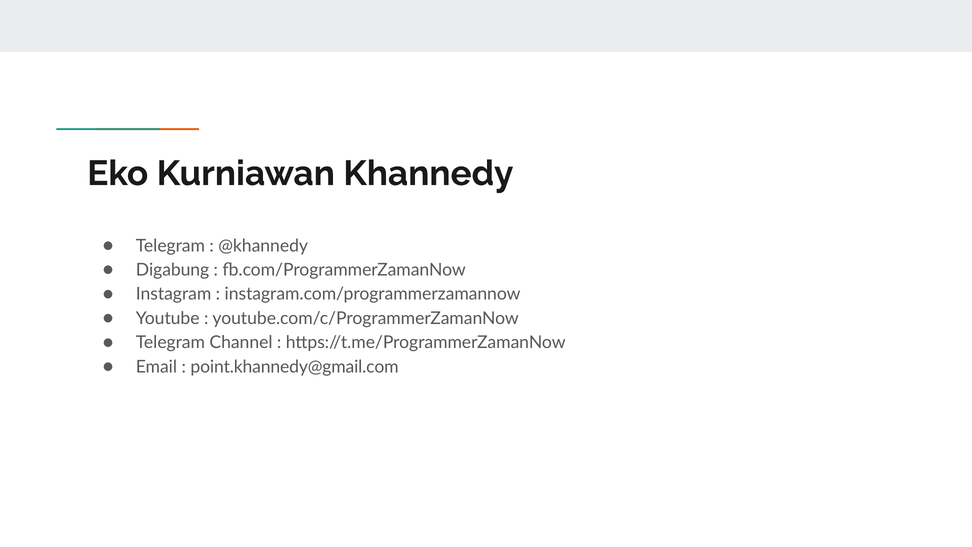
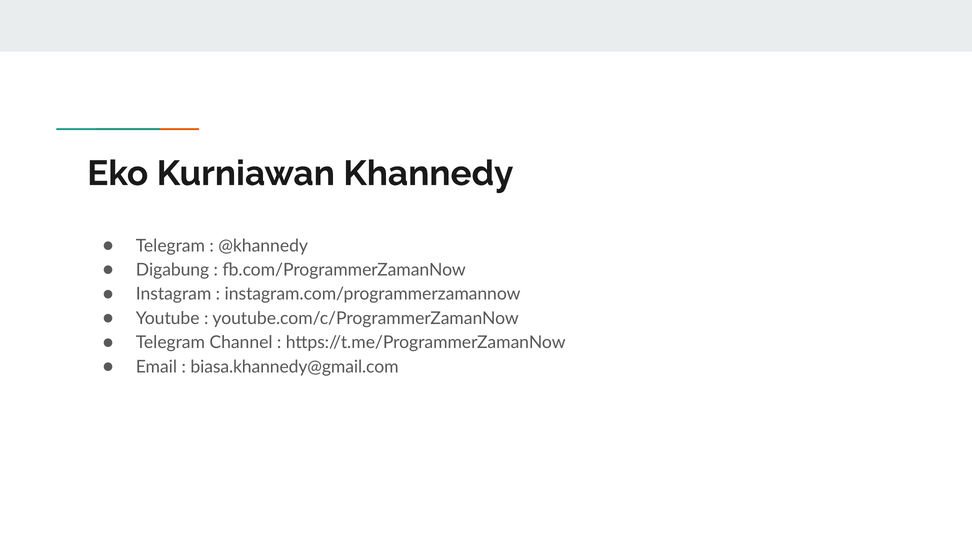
point.khannedy@gmail.com: point.khannedy@gmail.com -> biasa.khannedy@gmail.com (295, 367)
